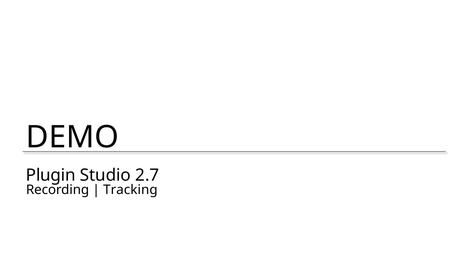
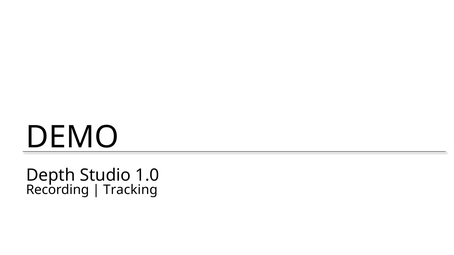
Plugin: Plugin -> Depth (51, 176)
2.7: 2.7 -> 1.0 (147, 176)
